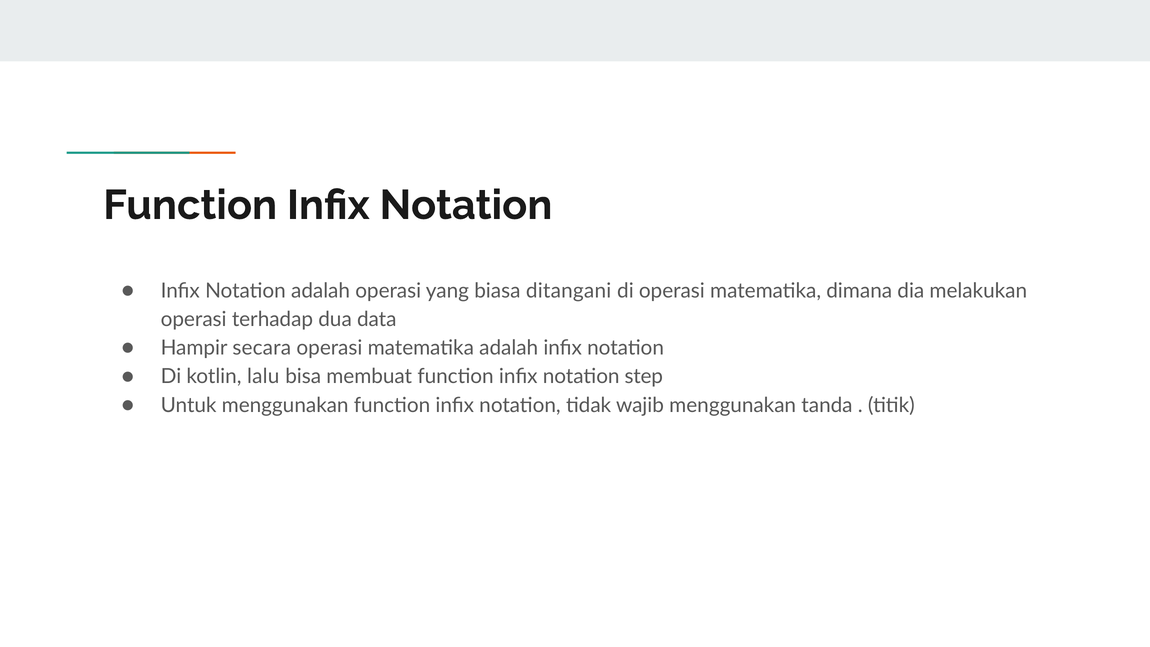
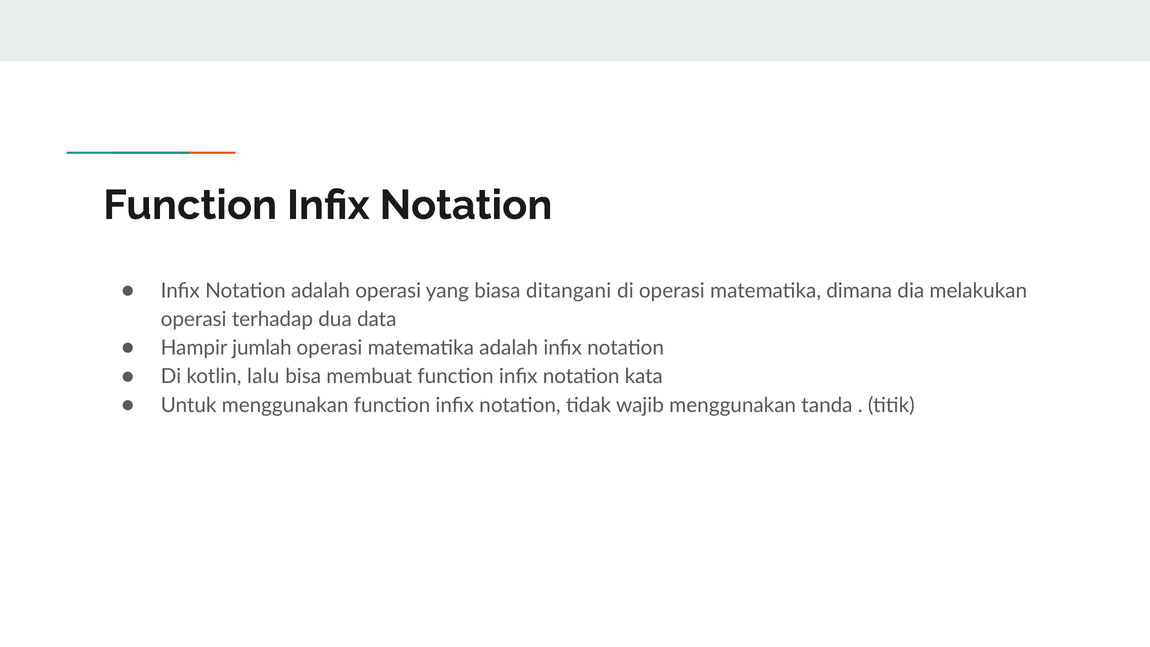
secara: secara -> jumlah (262, 348)
step: step -> kata (644, 377)
